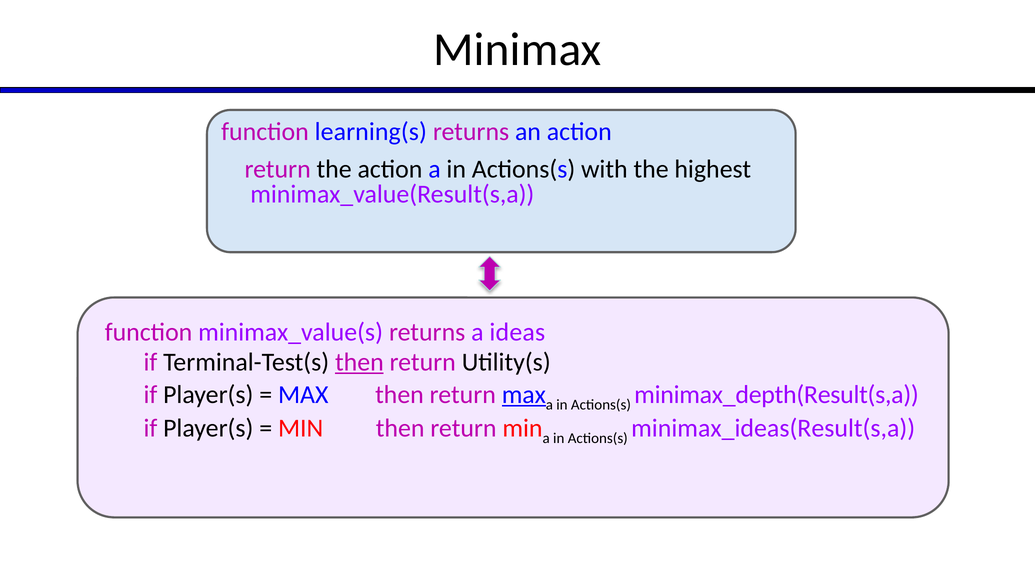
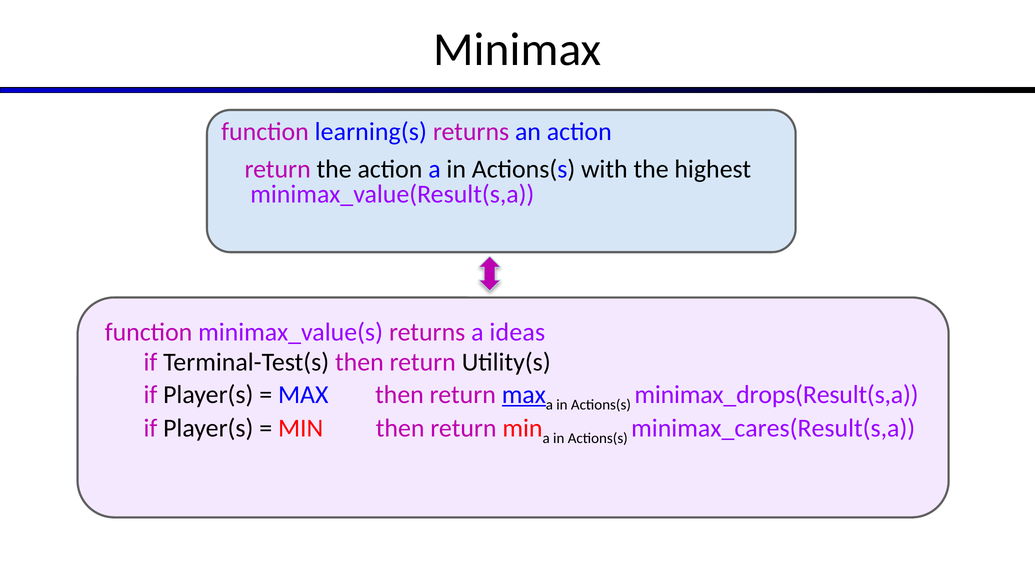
then underline: present -> none (359, 362)
minimax_depth(Result(s,a: minimax_depth(Result(s,a -> minimax_drops(Result(s,a (776, 395)
minimax_ideas(Result(s,a: minimax_ideas(Result(s,a -> minimax_cares(Result(s,a (773, 428)
